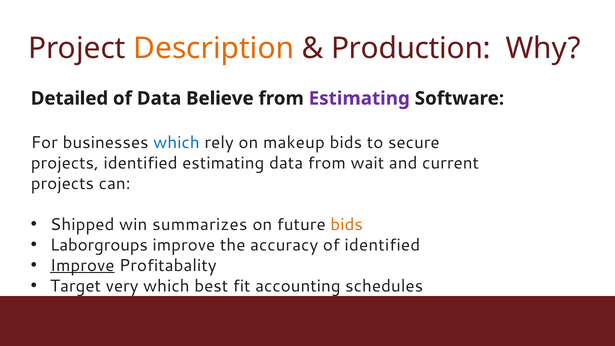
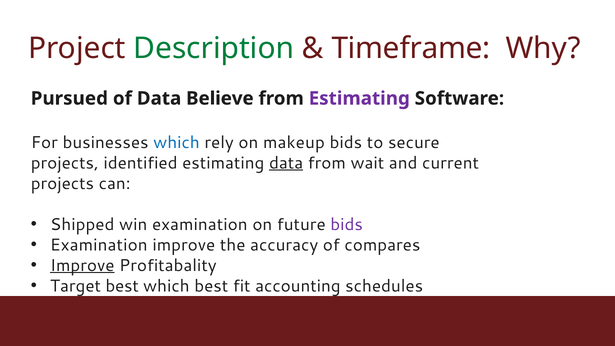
Description colour: orange -> green (214, 48)
Production: Production -> Timeframe (411, 48)
Detailed: Detailed -> Pursued (69, 98)
data underline: none -> present (286, 163)
win summarizes: summarizes -> examination (200, 224)
bids colour: orange -> purple (347, 224)
Laborgroups: Laborgroups -> Examination (99, 245)
of identified: identified -> compares (382, 245)
Target very: very -> best (122, 286)
